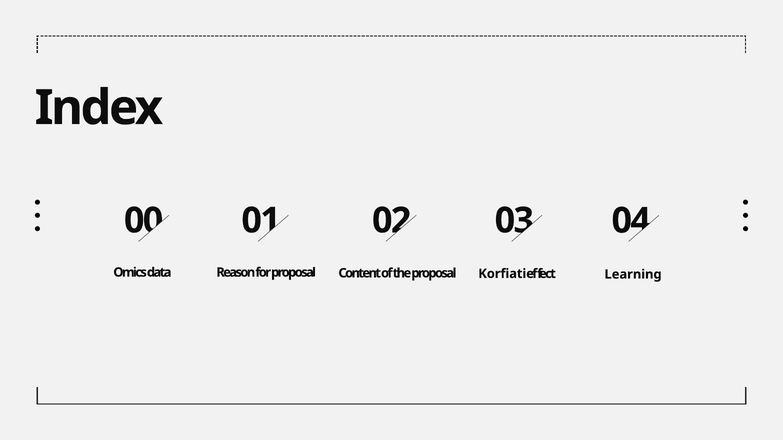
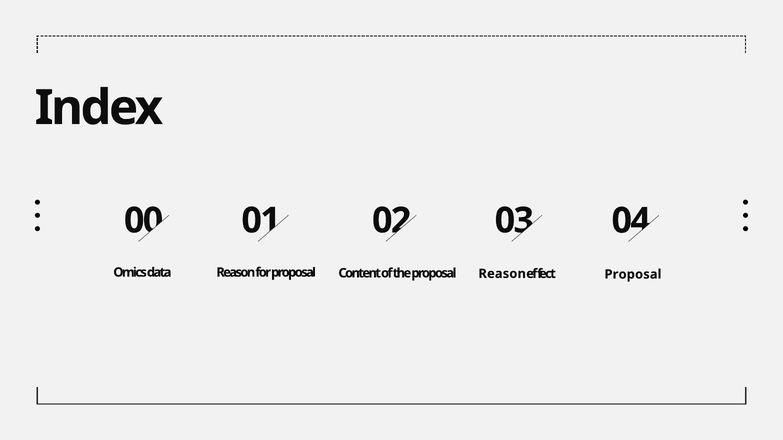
proposal Korfiati: Korfiati -> Reason (502, 274)
effect Learning: Learning -> Proposal (633, 275)
